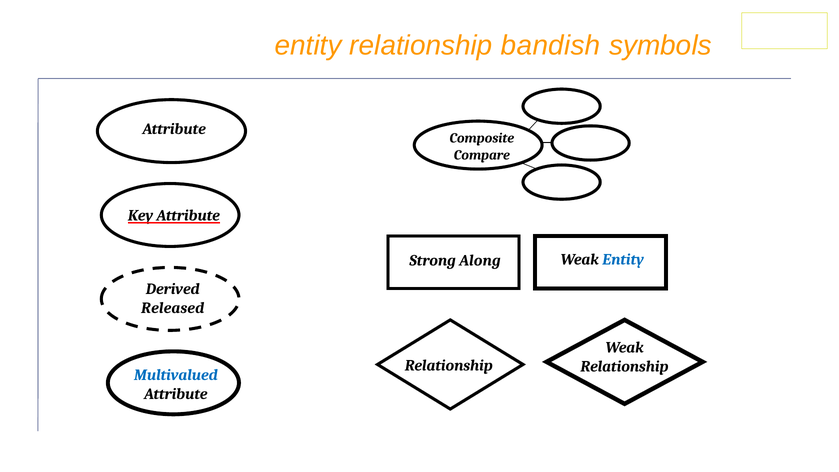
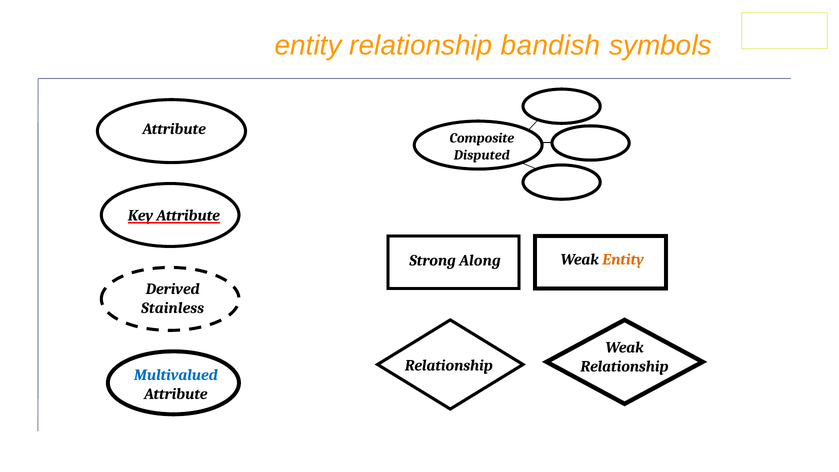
Compare: Compare -> Disputed (482, 155)
Entity colour: blue -> orange (623, 260)
Released: Released -> Stainless (173, 308)
